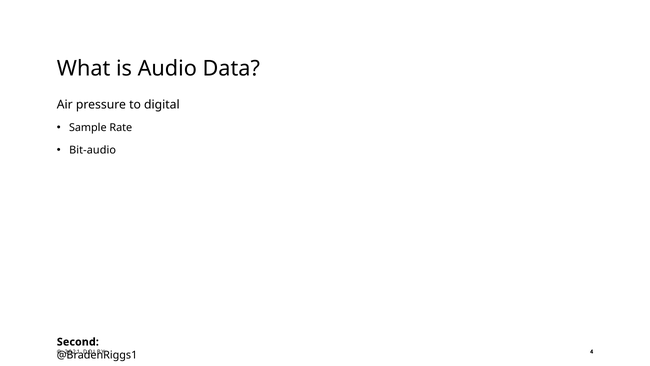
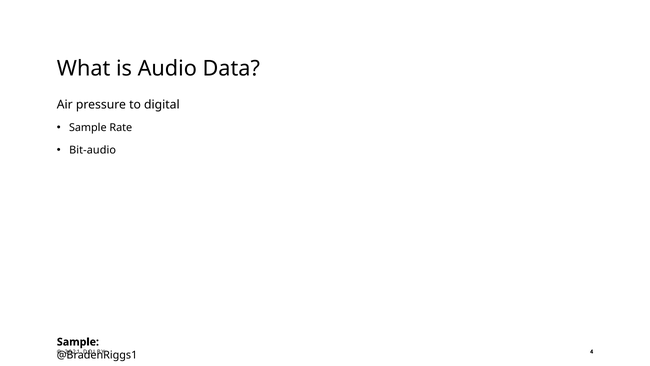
Second: Second -> Sample (78, 342)
